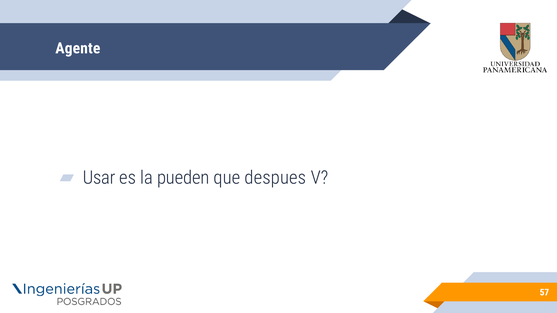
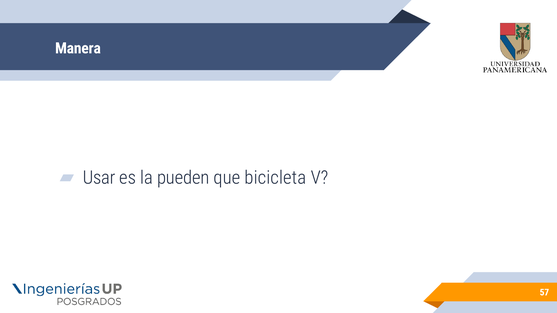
Agente: Agente -> Manera (78, 48)
despues: despues -> bicicleta (275, 178)
